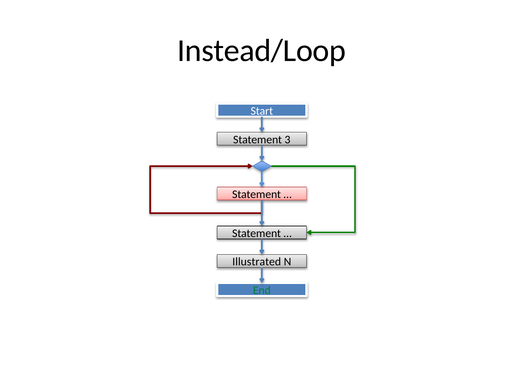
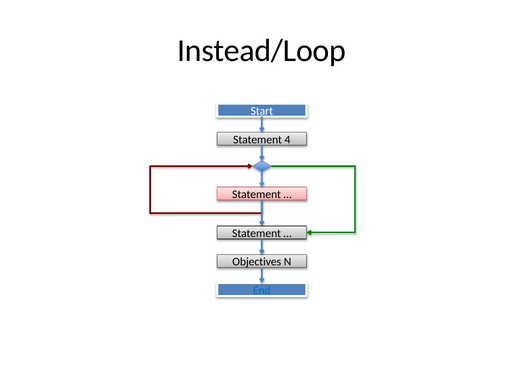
3: 3 -> 4 (288, 140)
Illustrated: Illustrated -> Objectives (257, 262)
End colour: green -> blue (262, 291)
